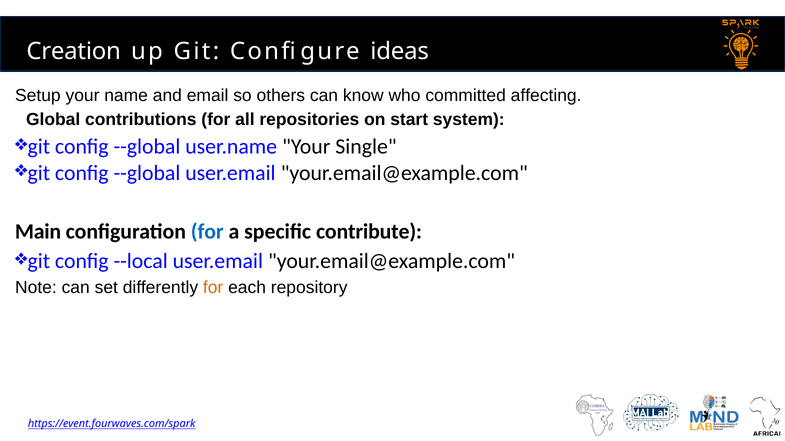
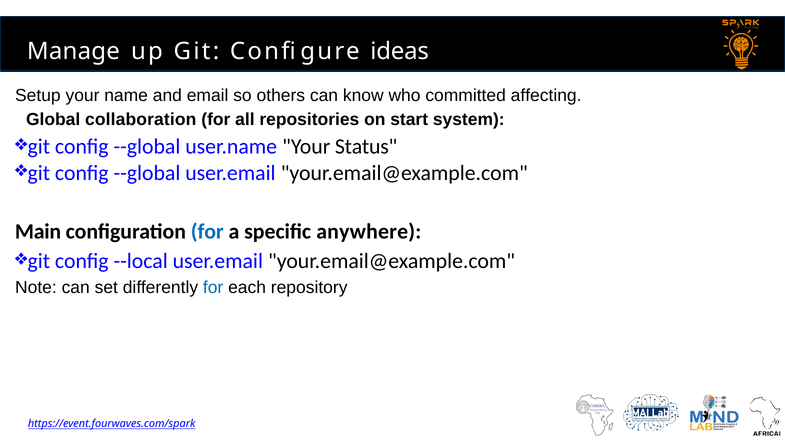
Creation: Creation -> Manage (73, 52)
contributions: contributions -> collaboration (141, 120)
Single: Single -> Status (366, 147)
contribute: contribute -> anywhere (369, 232)
for colour: orange -> blue (213, 288)
